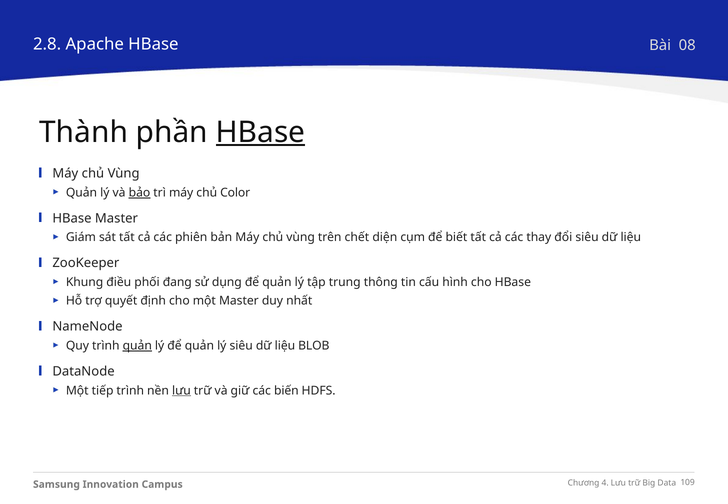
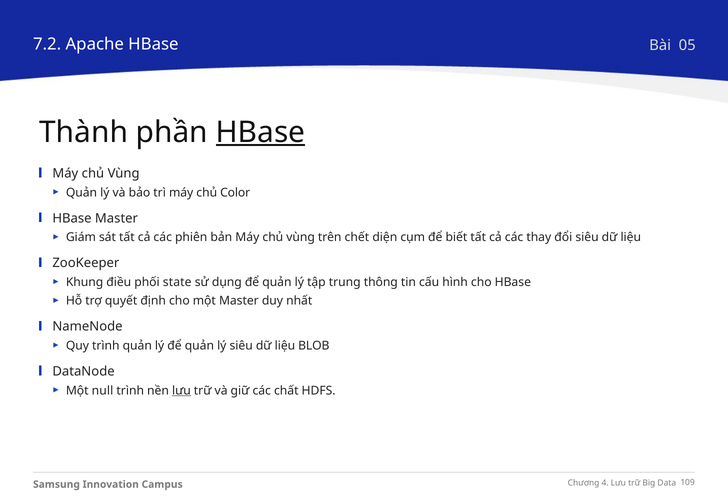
2.8: 2.8 -> 7.2 (47, 44)
08: 08 -> 05 (687, 45)
bảo underline: present -> none (140, 193)
đang: đang -> state (177, 282)
quản underline: present -> none (137, 346)
tiếp: tiếp -> null (103, 391)
biến: biến -> chất (286, 391)
